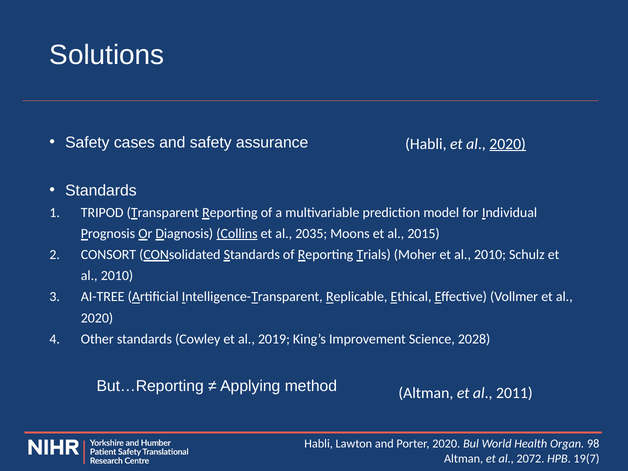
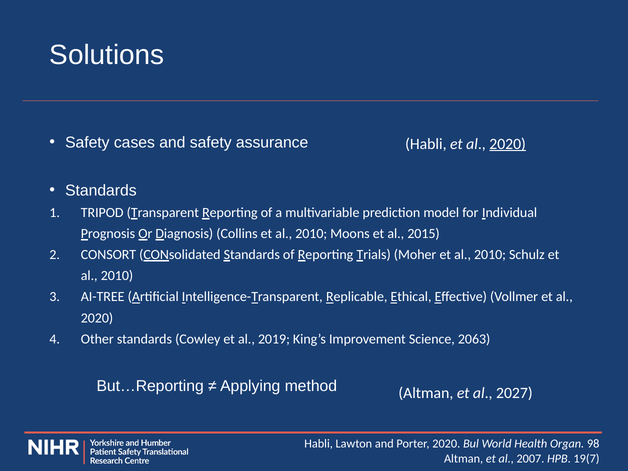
Collins underline: present -> none (237, 234)
2035: 2035 -> 2010 (311, 234)
2028: 2028 -> 2063 (474, 339)
2011: 2011 -> 2027 (514, 393)
2072: 2072 -> 2007 (530, 459)
